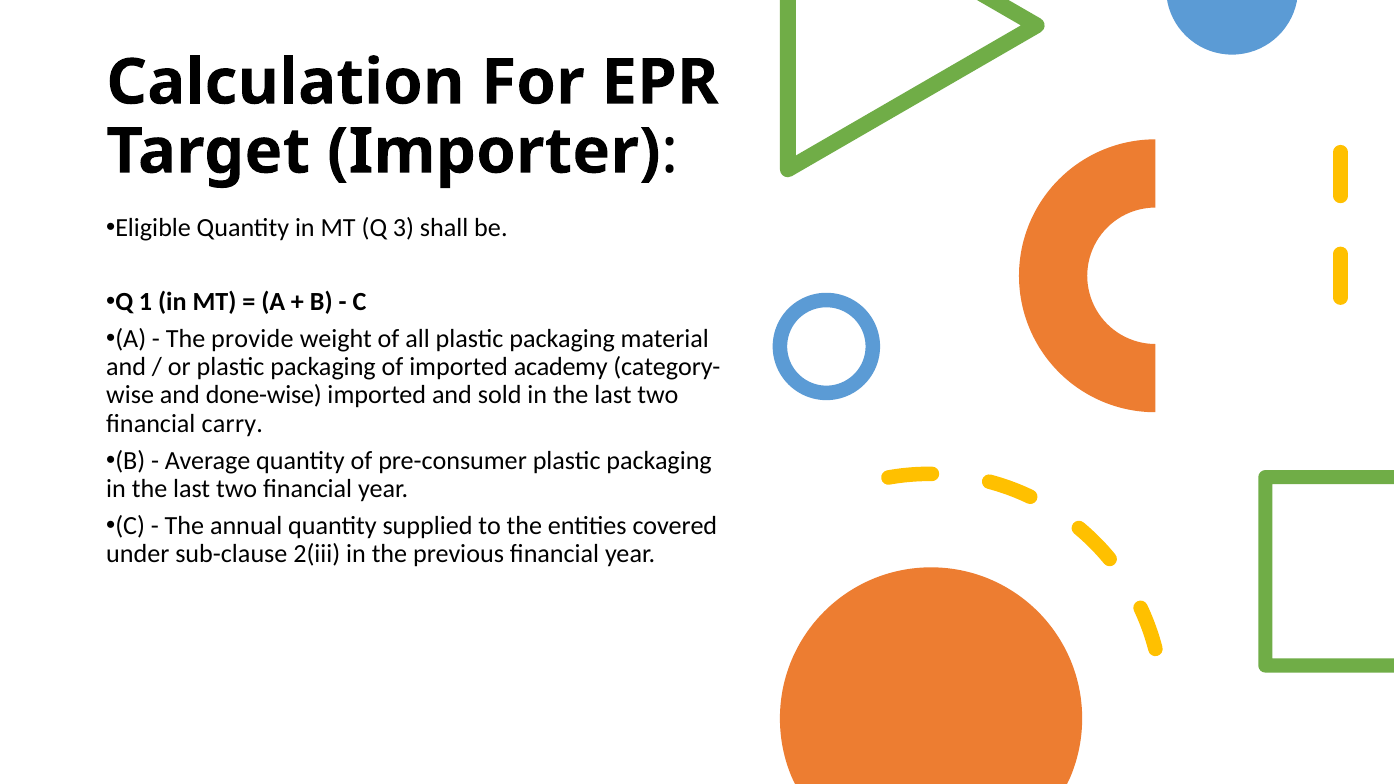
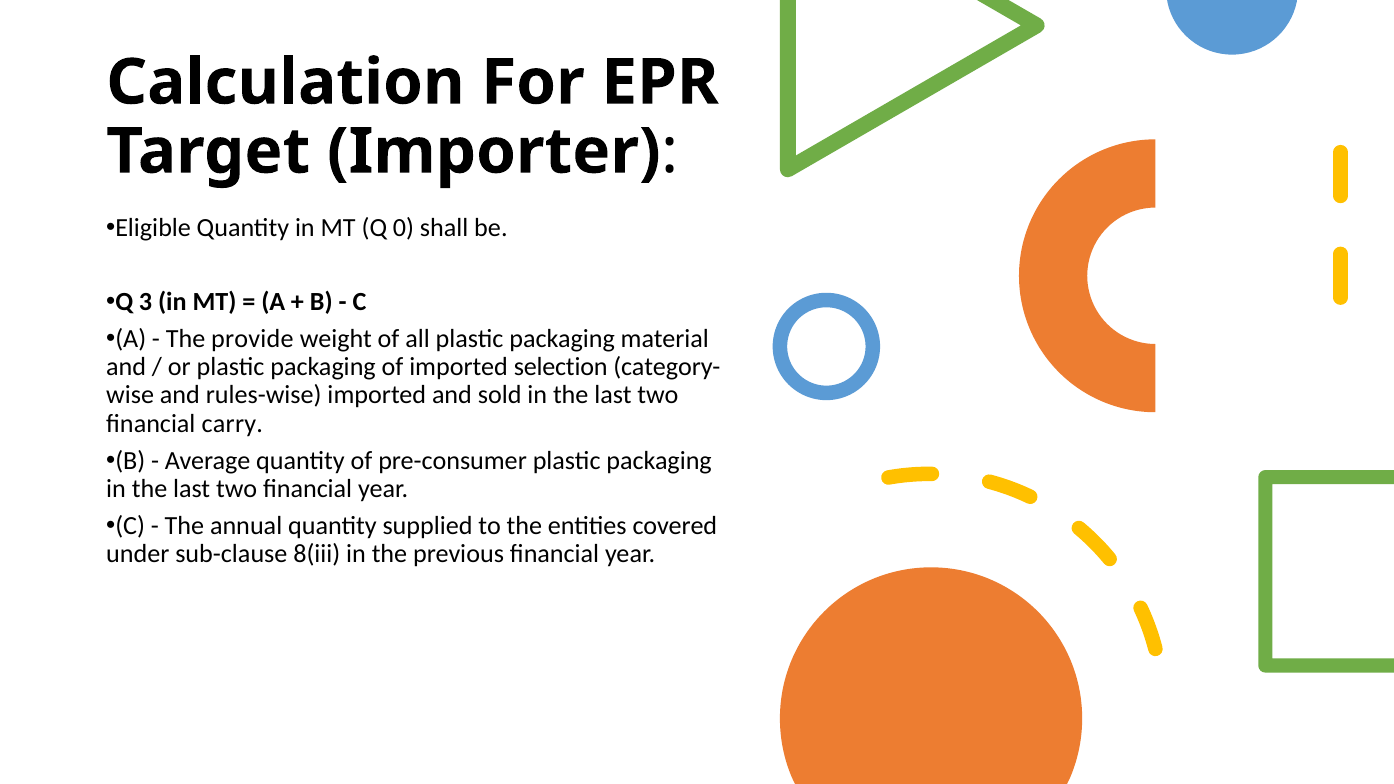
3: 3 -> 0 (404, 228)
1: 1 -> 3 (146, 302)
academy: academy -> selection (561, 367)
done-wise: done-wise -> rules-wise (264, 395)
2(iii: 2(iii -> 8(iii (317, 554)
